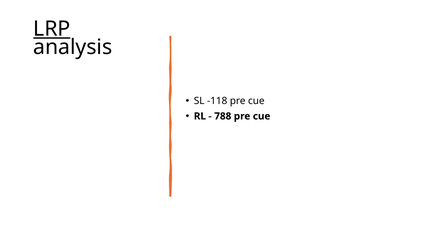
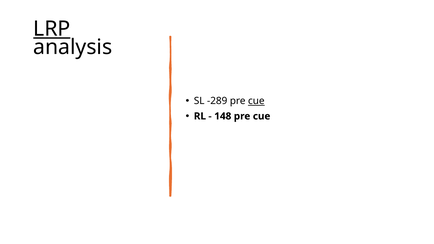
-118: -118 -> -289 (217, 101)
cue underline: none -> present (256, 101)
788: 788 -> 148 (223, 116)
